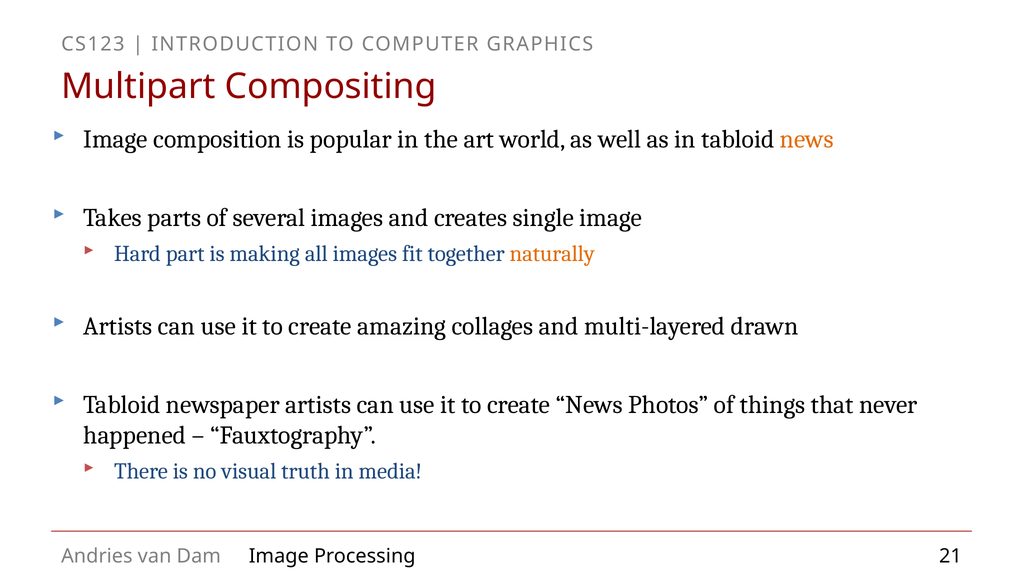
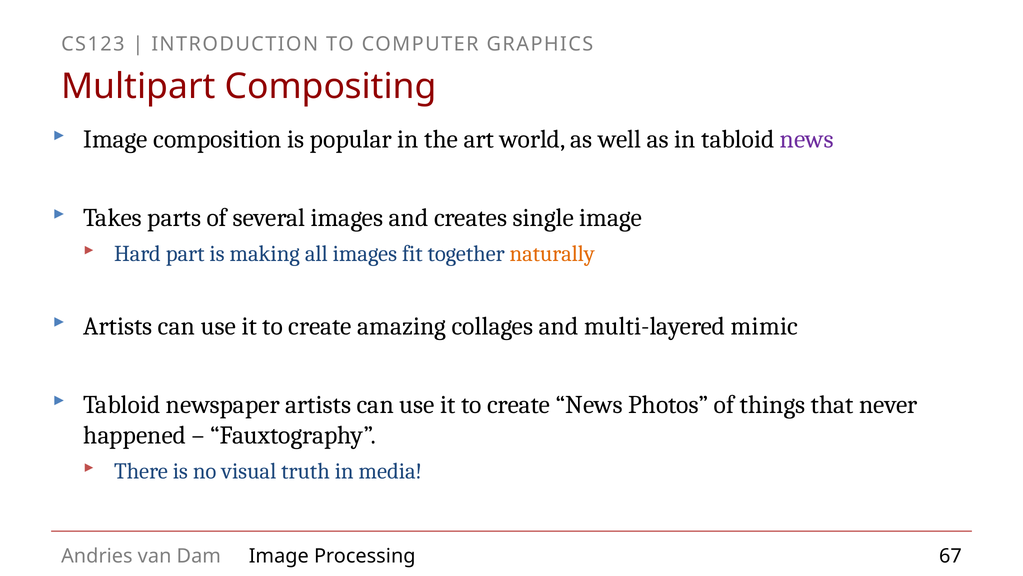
news colour: orange -> purple (807, 139)
drawn: drawn -> mimic (765, 326)
21: 21 -> 67 (950, 555)
